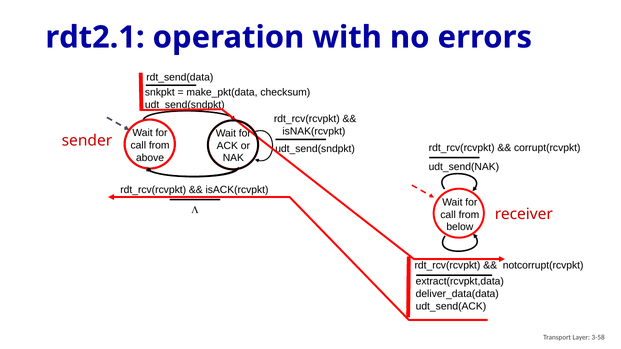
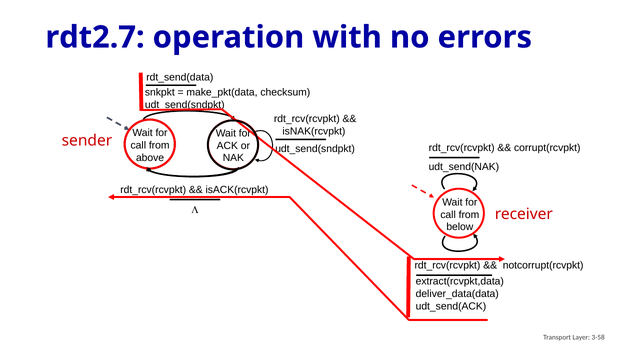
rdt2.1: rdt2.1 -> rdt2.7 (95, 37)
